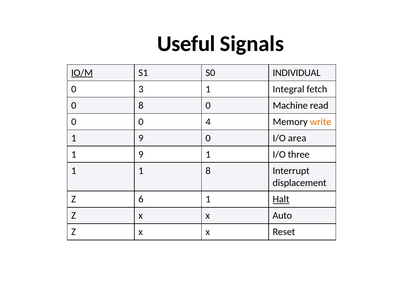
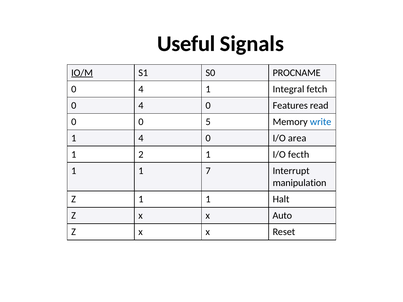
INDIVIDUAL: INDIVIDUAL -> PROCNAME (297, 73)
3: 3 -> 4 (141, 89)
8: 8 -> 4 (141, 105)
Machine: Machine -> Features (290, 105)
4: 4 -> 5 (208, 122)
write colour: orange -> blue (321, 122)
9: 9 -> 4 (141, 138)
9: 9 -> 2 (141, 154)
three: three -> fecth (299, 154)
1 8: 8 -> 7 (208, 171)
displacement: displacement -> manipulation (300, 183)
Z 6: 6 -> 1 (141, 199)
Halt underline: present -> none (281, 199)
